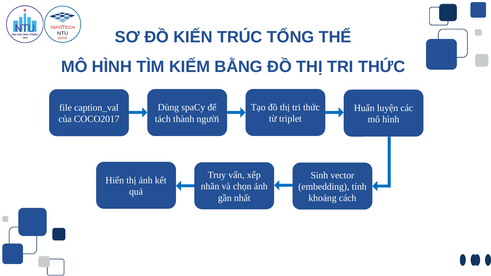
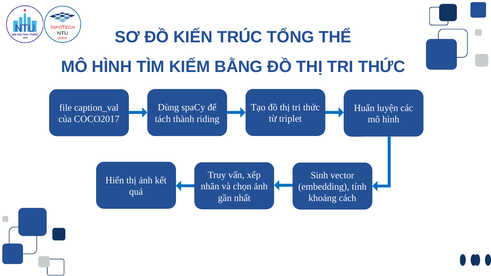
người: người -> riding (208, 119)
